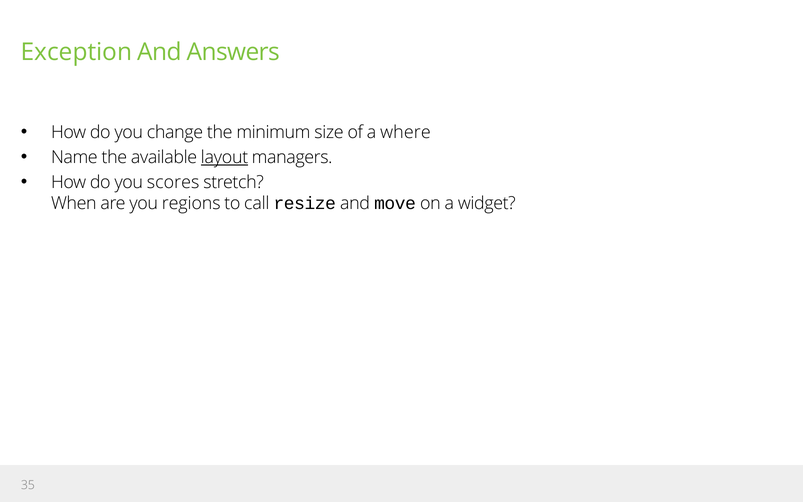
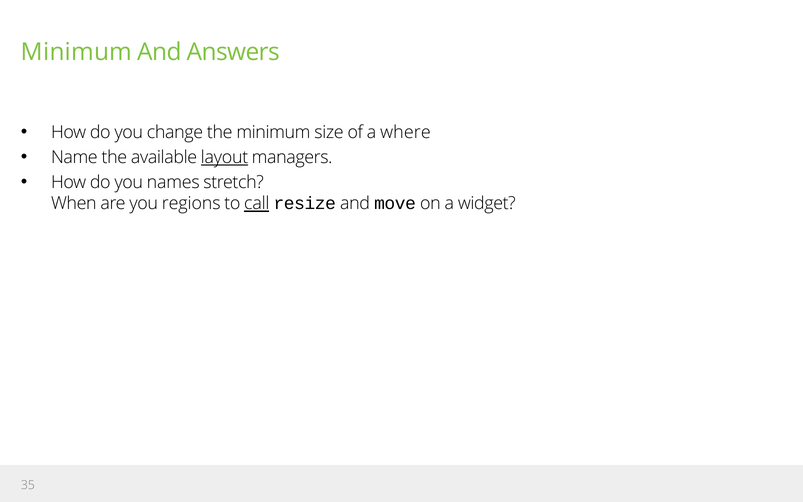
Exception: Exception -> Minimum (76, 52)
scores: scores -> names (173, 182)
call underline: none -> present (257, 204)
